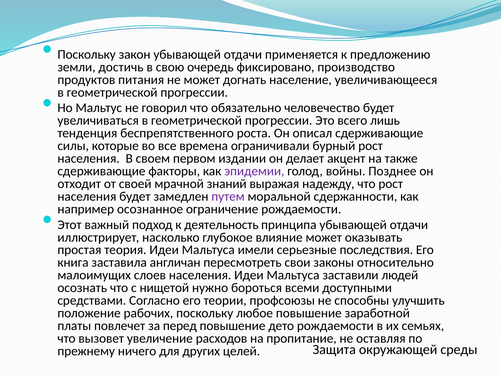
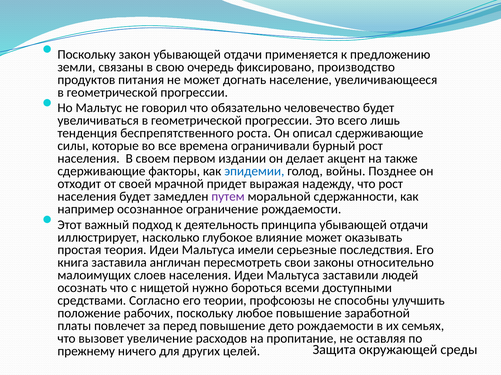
достичь: достичь -> связаны (121, 67)
эпидемии colour: purple -> blue (254, 172)
знаний: знаний -> придет (227, 184)
